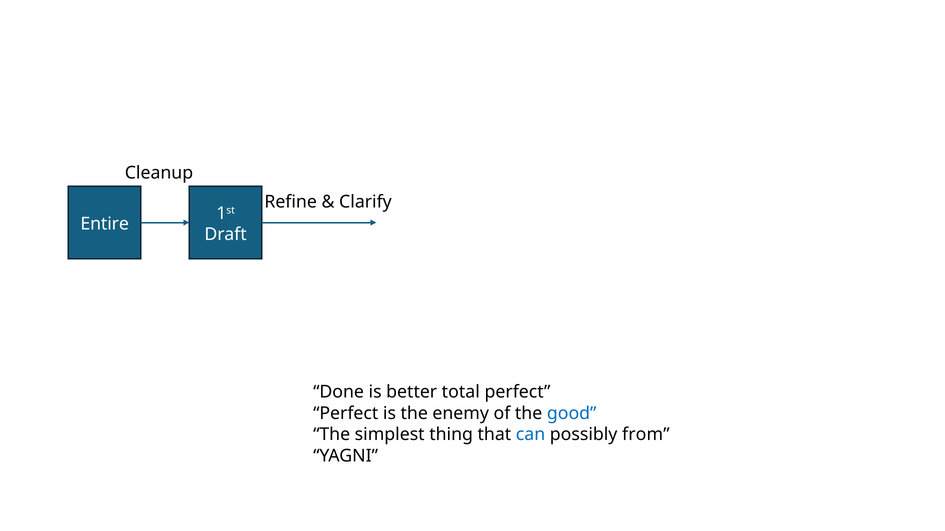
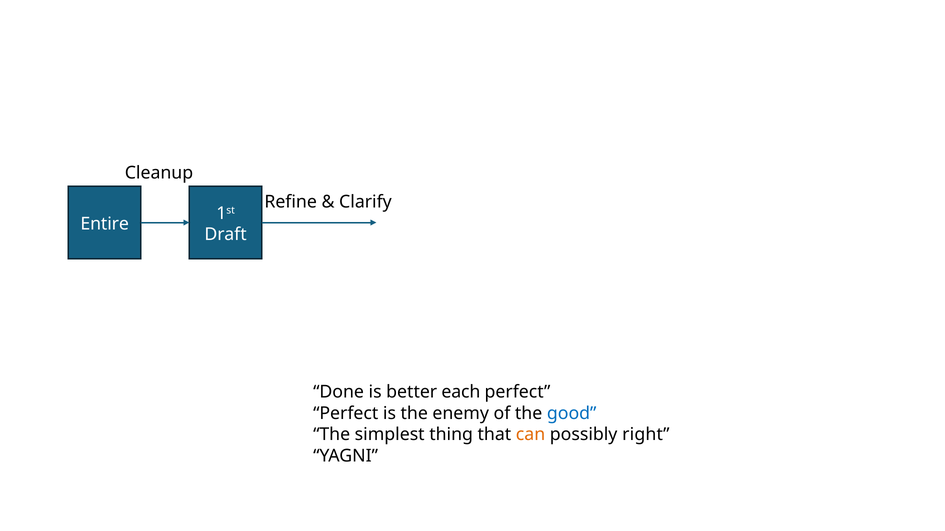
total: total -> each (461, 392)
can colour: blue -> orange (531, 435)
from: from -> right (646, 435)
